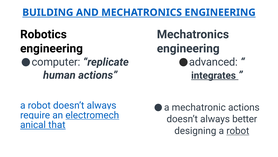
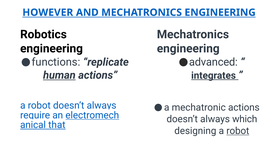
BUILDING: BUILDING -> HOWEVER (48, 12)
computer: computer -> functions (56, 62)
human underline: none -> present (59, 75)
better: better -> which (245, 119)
